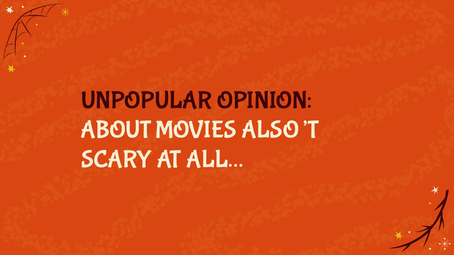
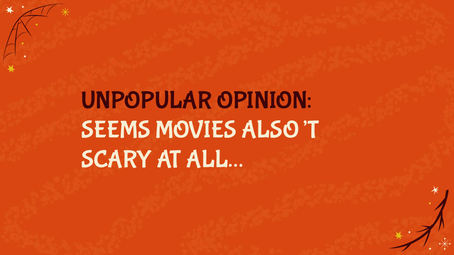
ABOUT: ABOUT -> SEEMS (116, 129)
